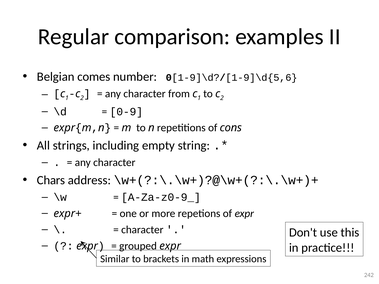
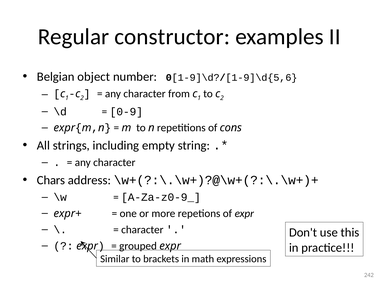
comparison: comparison -> constructor (172, 37)
comes: comes -> object (94, 77)
